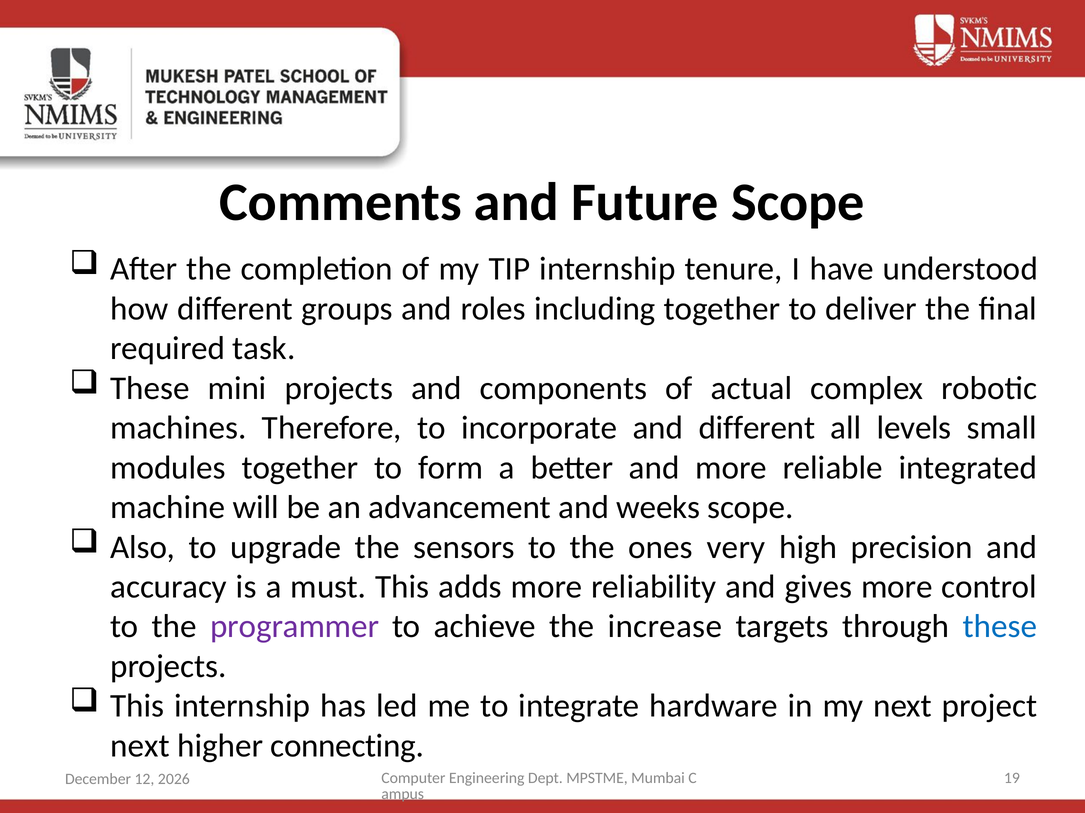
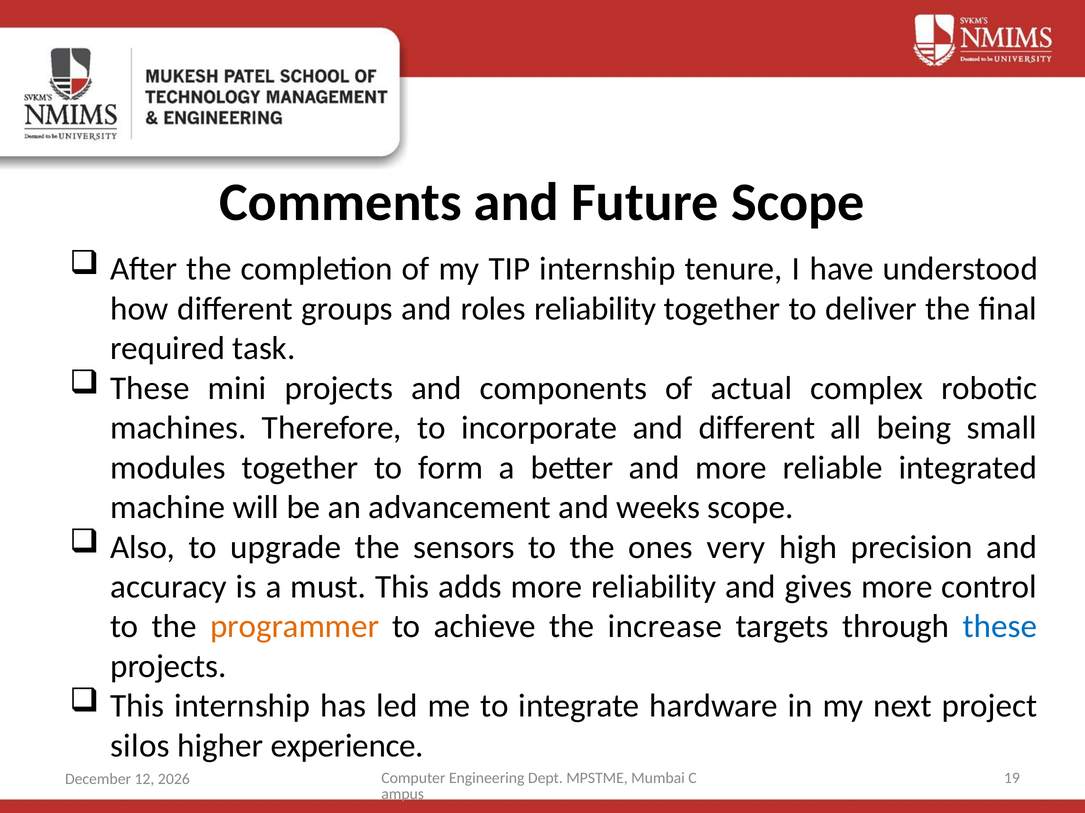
roles including: including -> reliability (595, 309)
levels: levels -> being (914, 428)
programmer colour: purple -> orange (295, 627)
next: next -> silos (140, 746)
connecting: connecting -> experience (347, 746)
